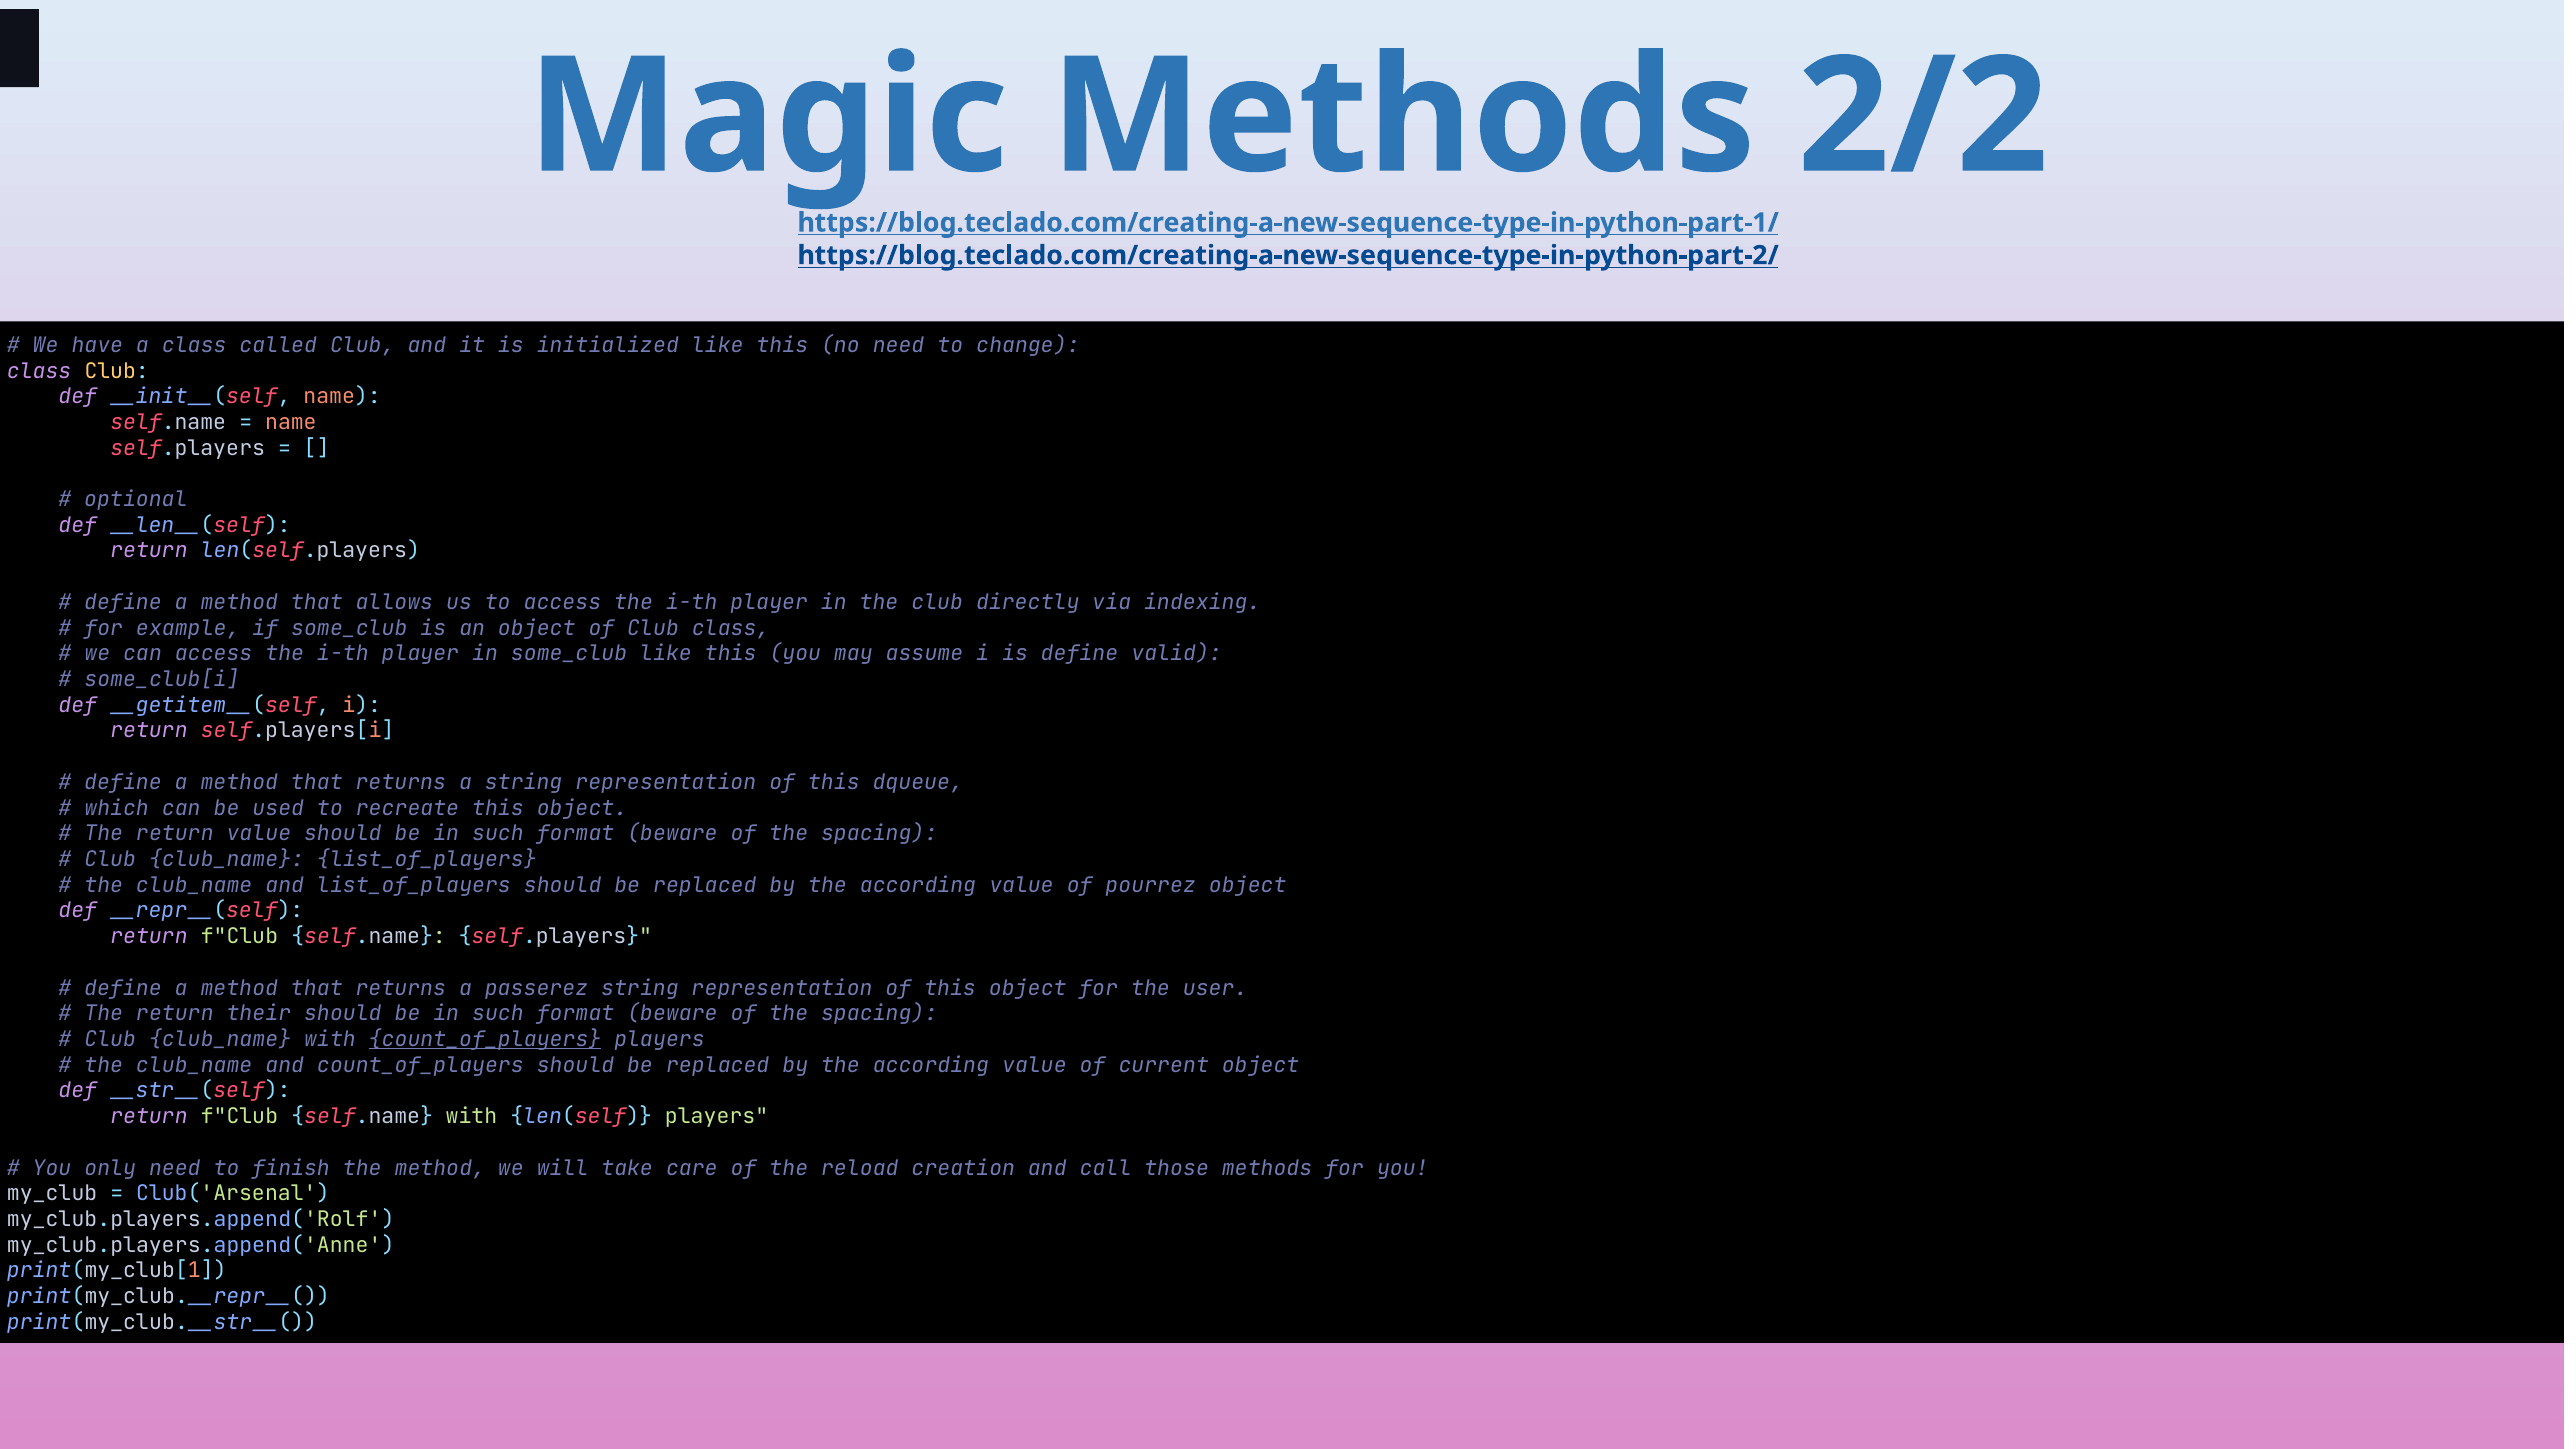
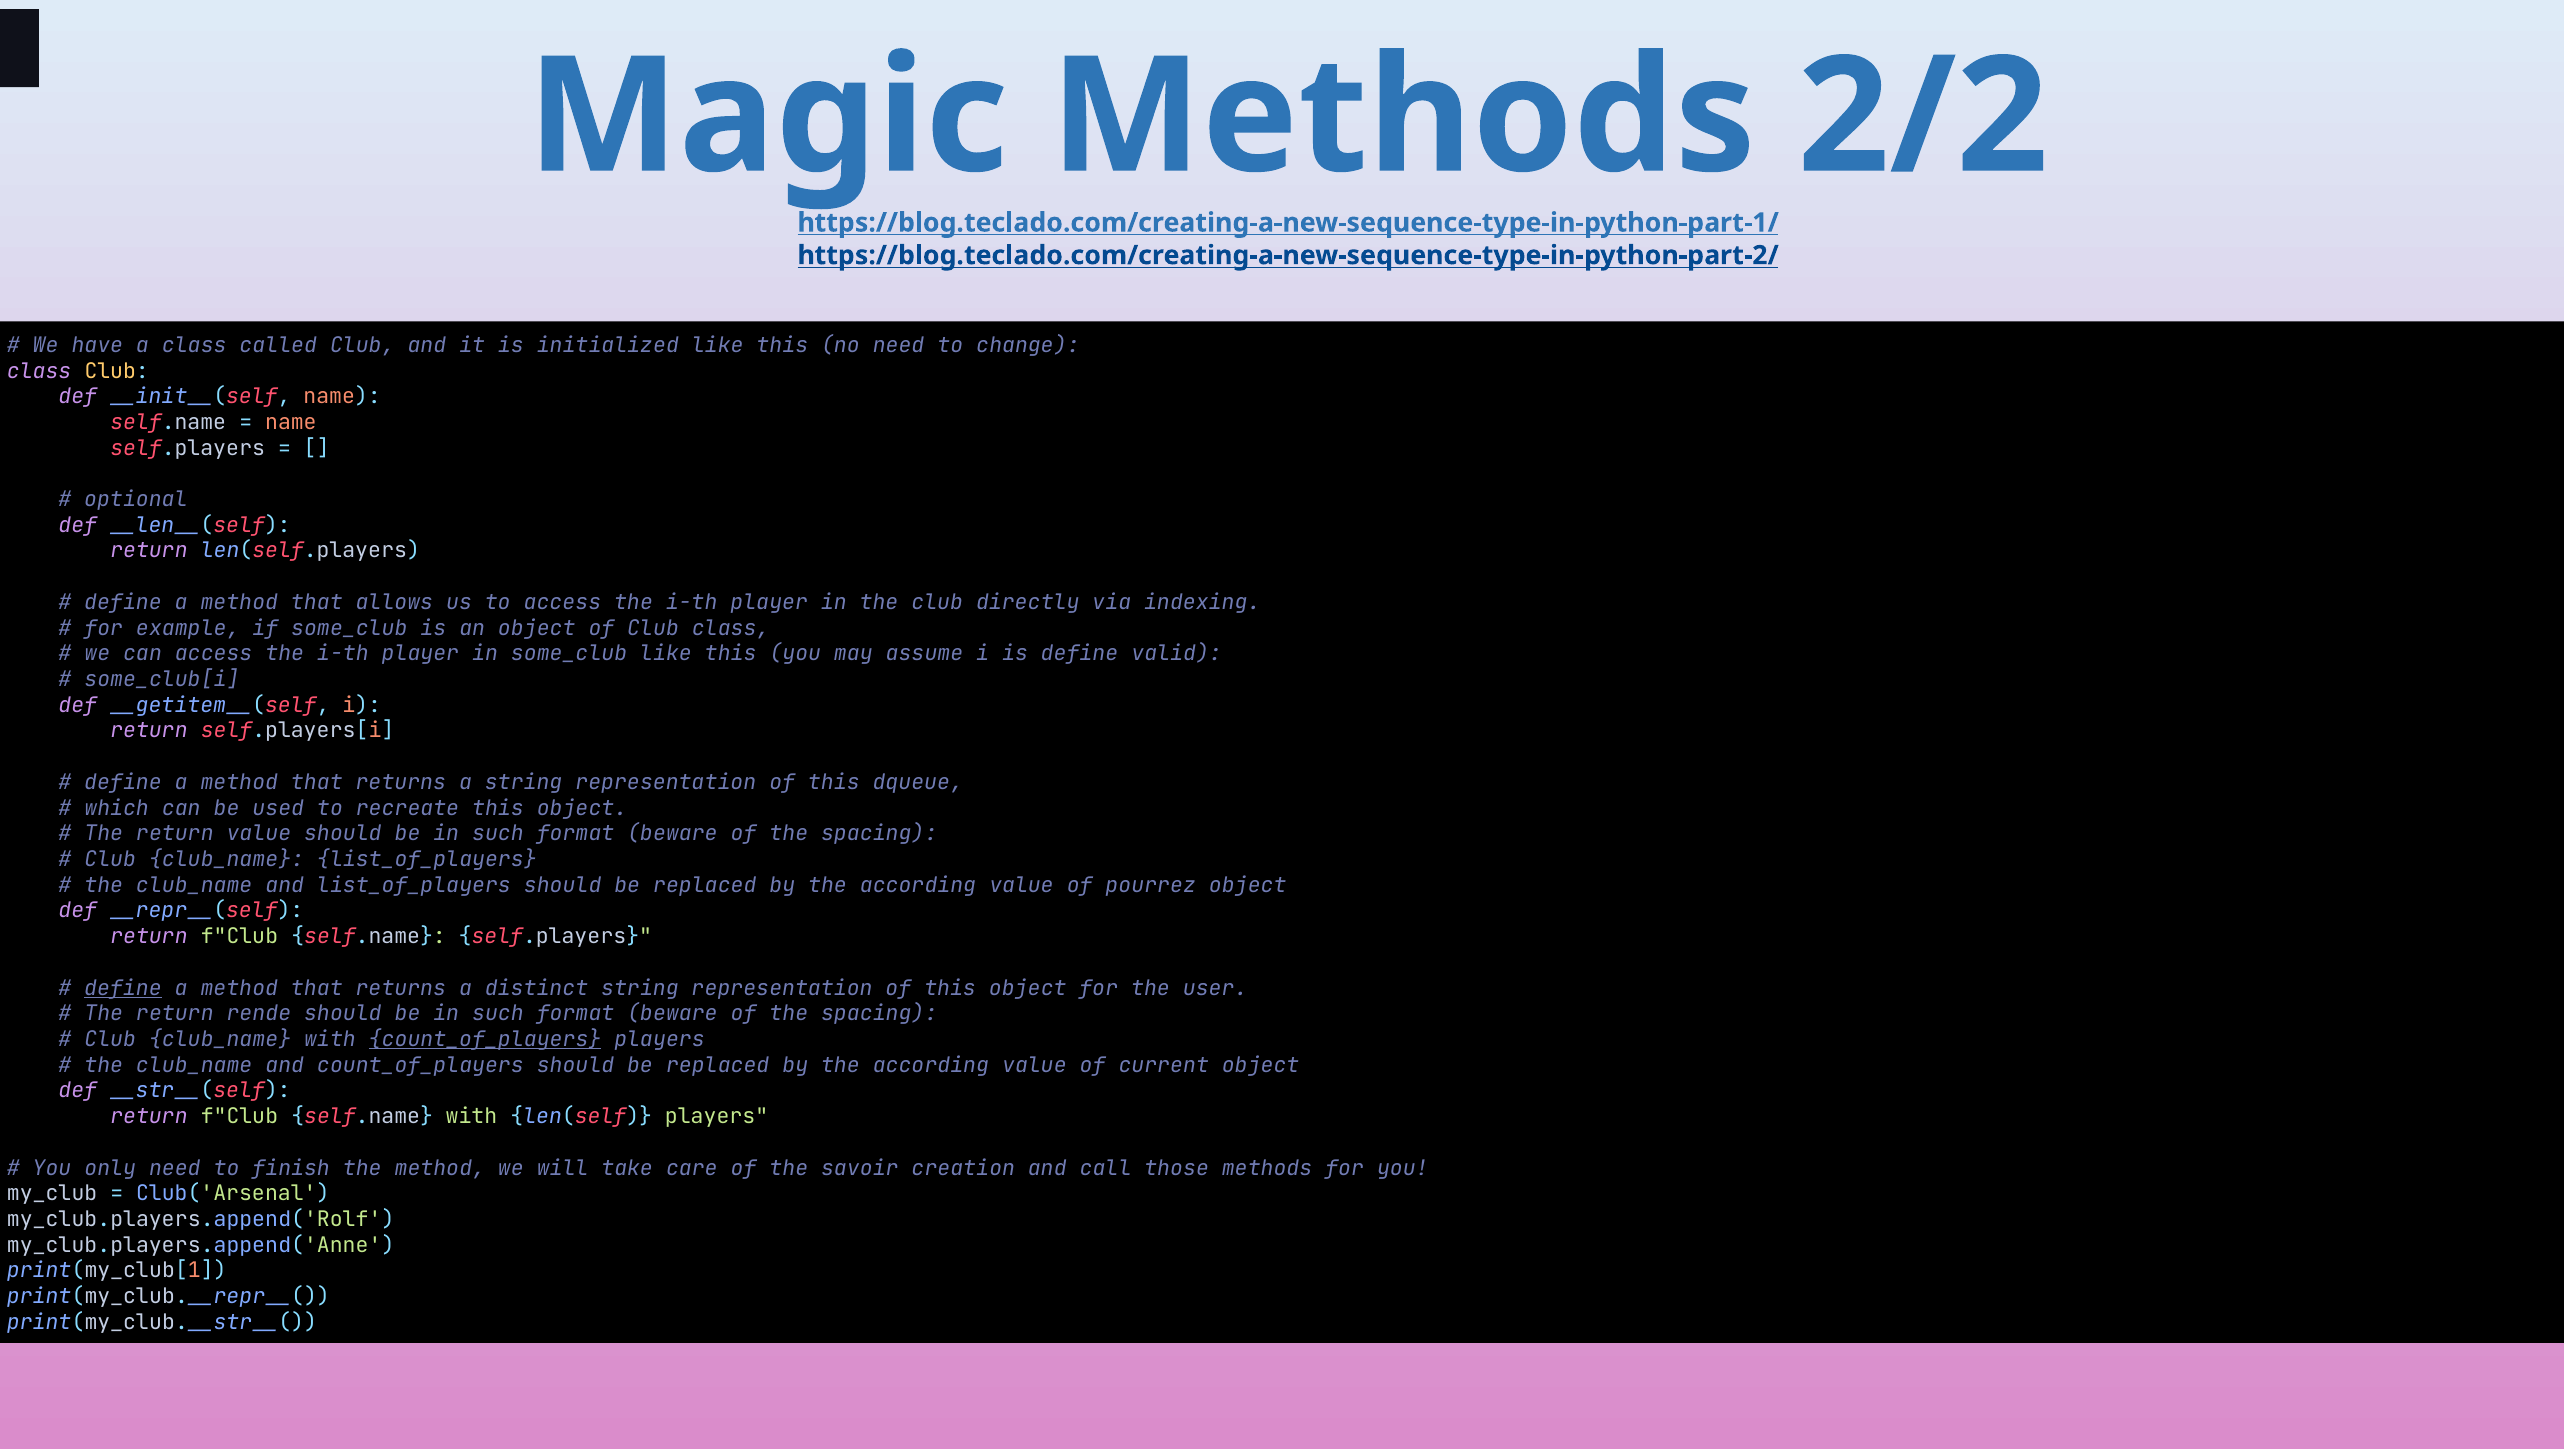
define underline: none -> present (123, 988)
passerez: passerez -> distinct (536, 988)
their: their -> rende (259, 1014)
reload: reload -> savoir (860, 1168)
